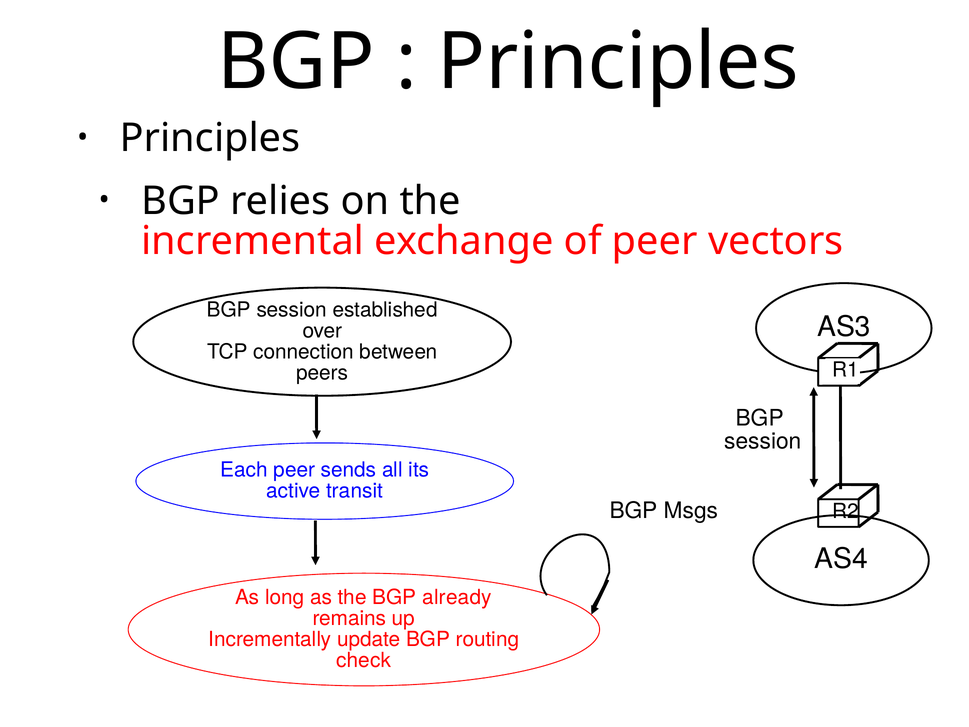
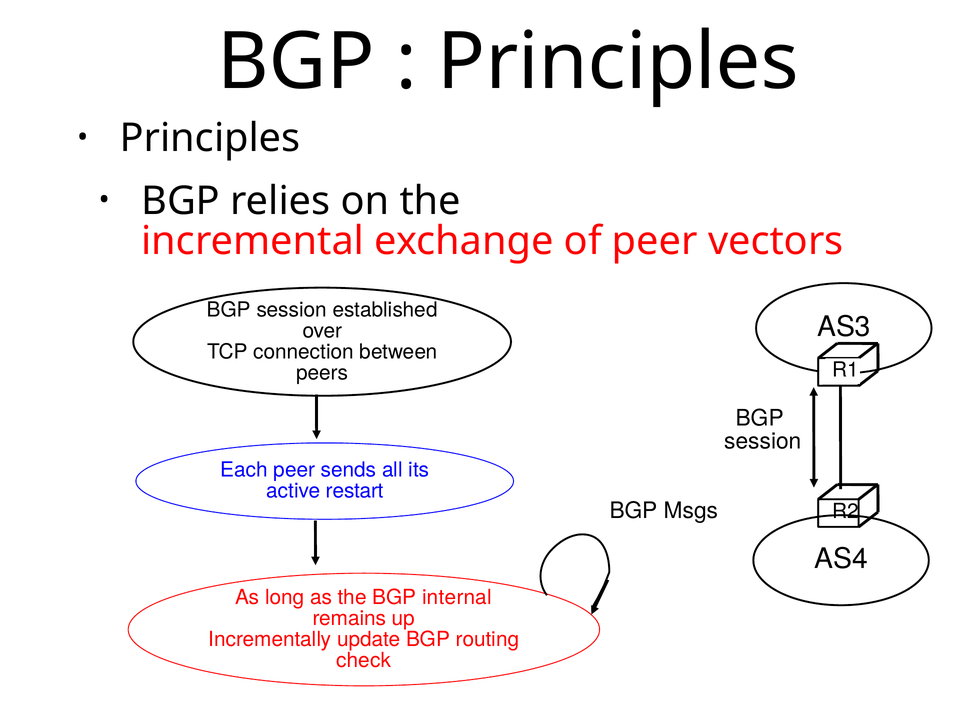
transit: transit -> restart (355, 491)
already: already -> internal (457, 597)
